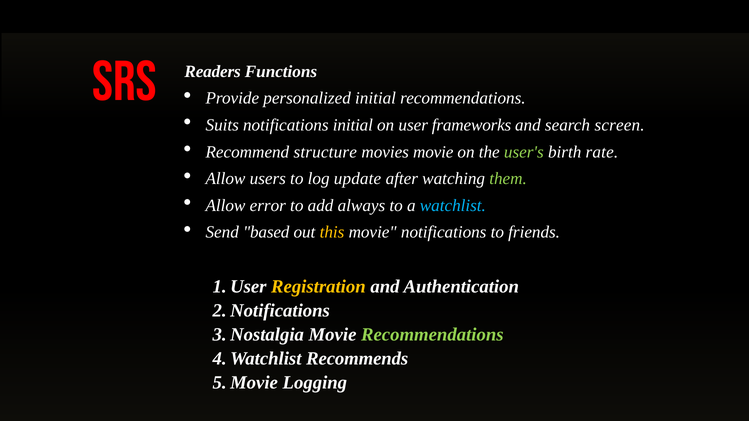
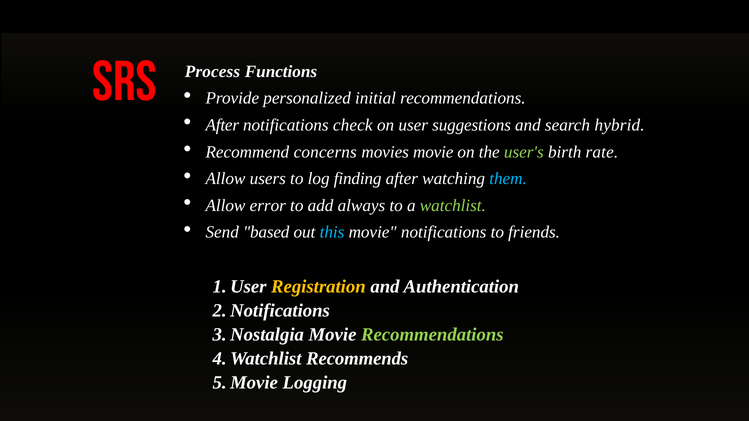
Readers: Readers -> Process (212, 72)
Suits: Suits -> After (222, 125)
notifications initial: initial -> check (353, 125)
frameworks: frameworks -> suggestions (472, 125)
screen: screen -> hybrid (620, 125)
structure: structure -> concerns (325, 152)
update: update -> finding (358, 179)
them colour: light green -> light blue (508, 179)
watchlist colour: light blue -> light green (453, 206)
this colour: yellow -> light blue (332, 233)
